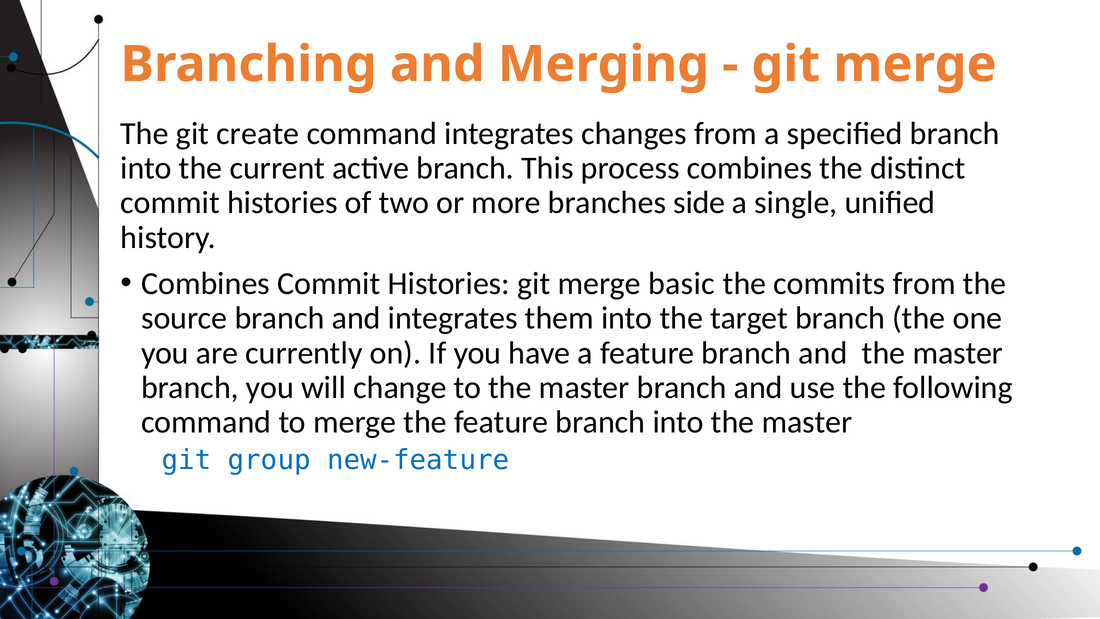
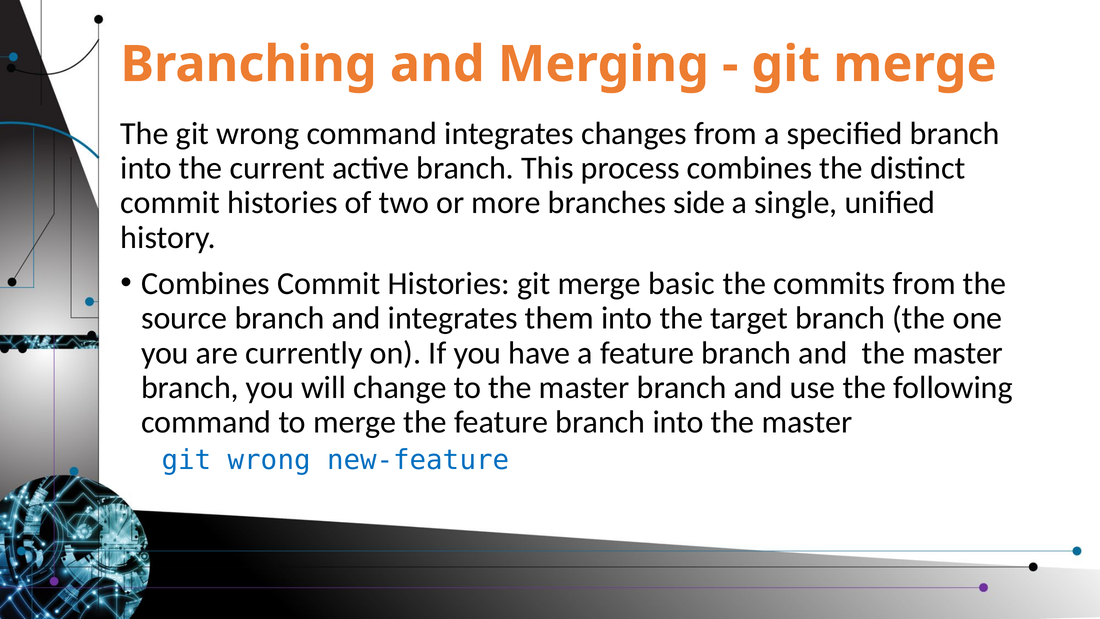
The git create: create -> wrong (258, 133)
group: group -> wrong (269, 460)
